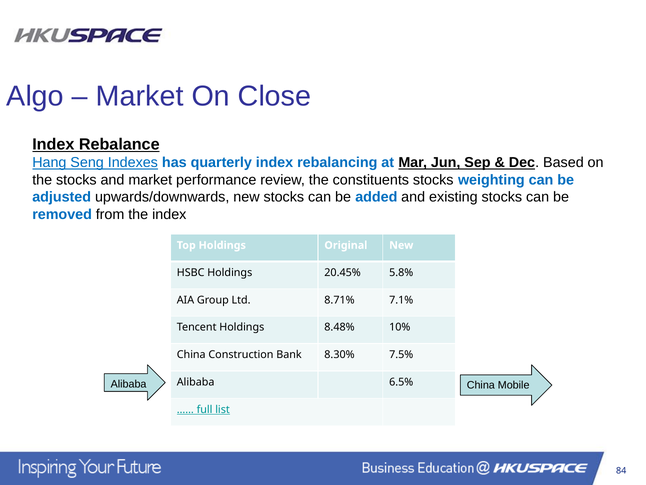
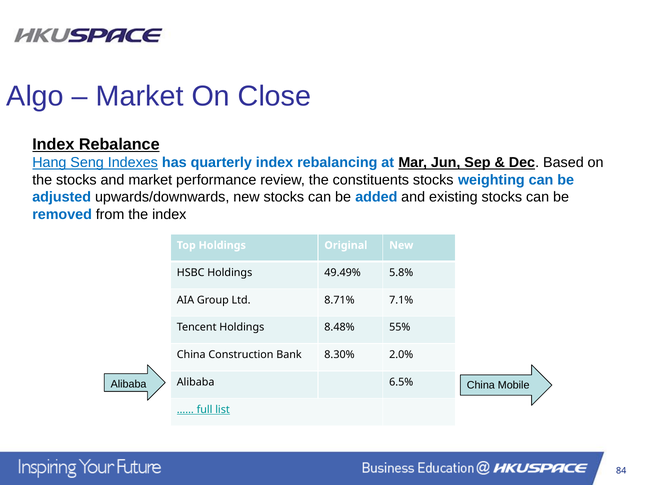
20.45%: 20.45% -> 49.49% (343, 272)
10%: 10% -> 55% (400, 327)
7.5%: 7.5% -> 2.0% (401, 354)
